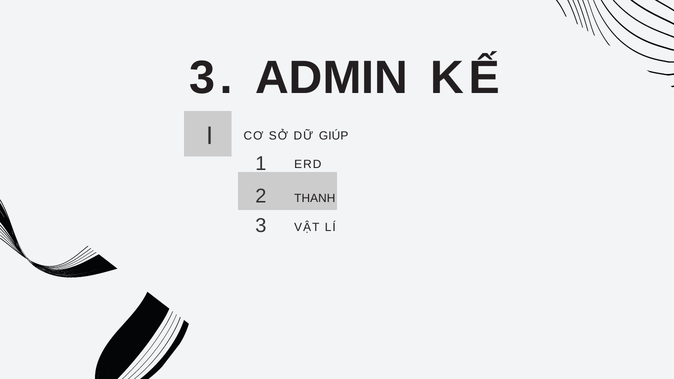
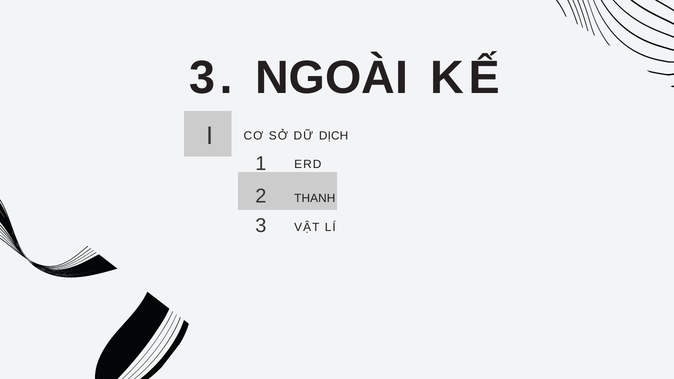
ADMIN: ADMIN -> NGOÀI (332, 78)
GIÚP: GIÚP -> DỊCH (334, 136)
